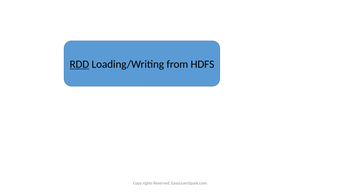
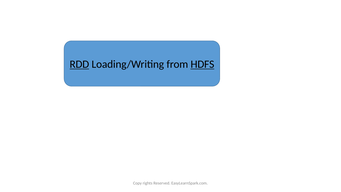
HDFS underline: none -> present (202, 64)
